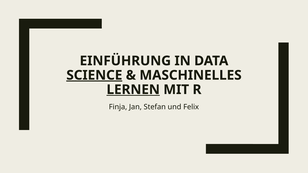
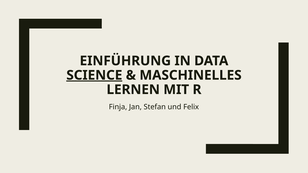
LERNEN underline: present -> none (133, 90)
